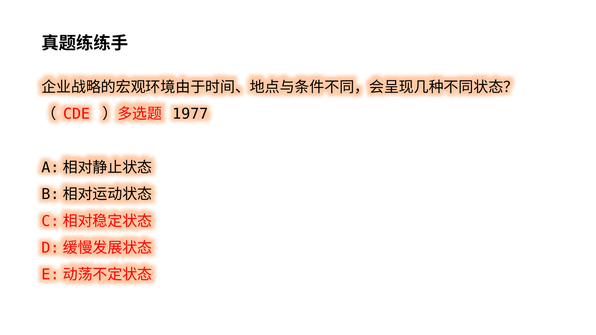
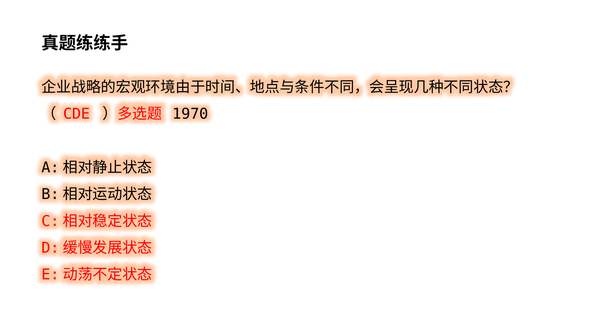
1977: 1977 -> 1970 (190, 114)
